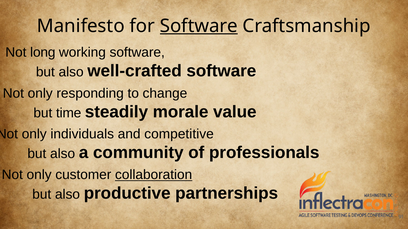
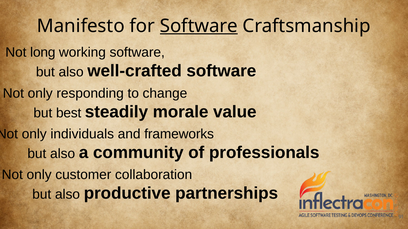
time: time -> best (69, 113)
competitive: competitive -> frameworks (179, 134)
collaboration underline: present -> none (154, 175)
